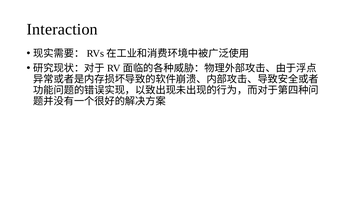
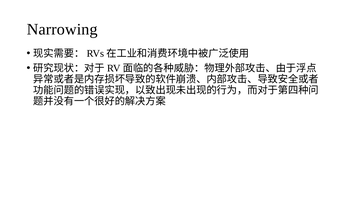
Interaction: Interaction -> Narrowing (62, 29)
